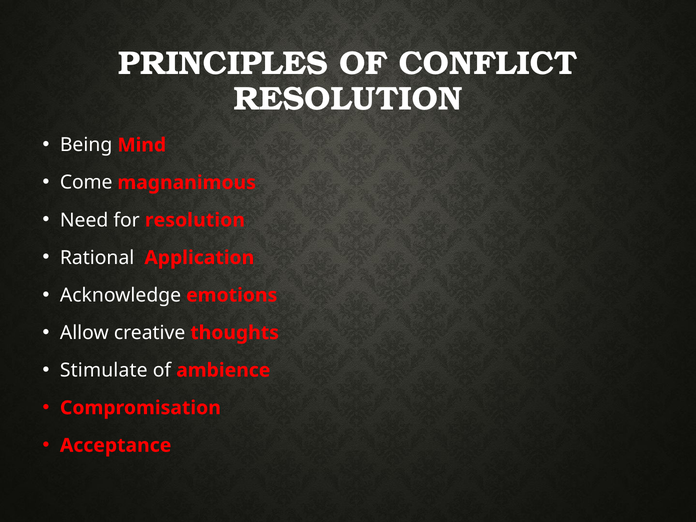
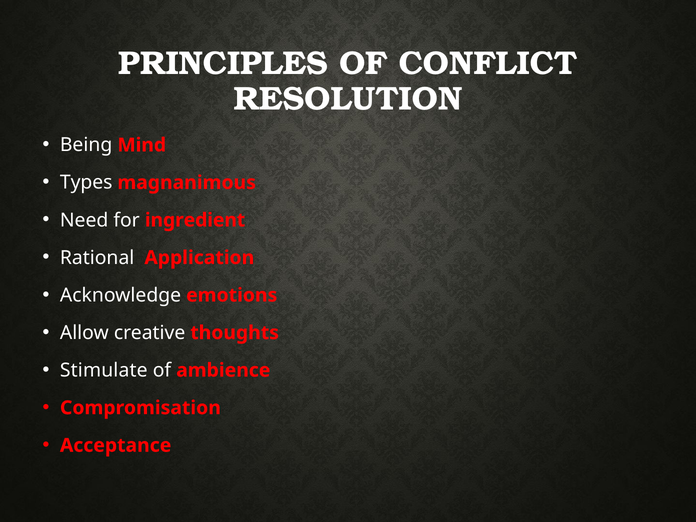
Come: Come -> Types (86, 183)
for resolution: resolution -> ingredient (195, 220)
